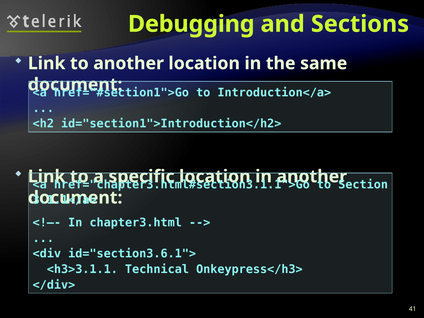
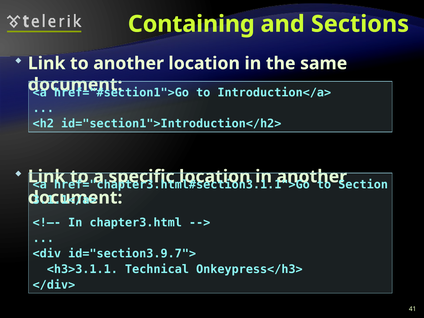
Debugging: Debugging -> Containing (191, 24)
id="section3.6.1">: id="section3.6.1"> -> id="section3.9.7"> (132, 254)
